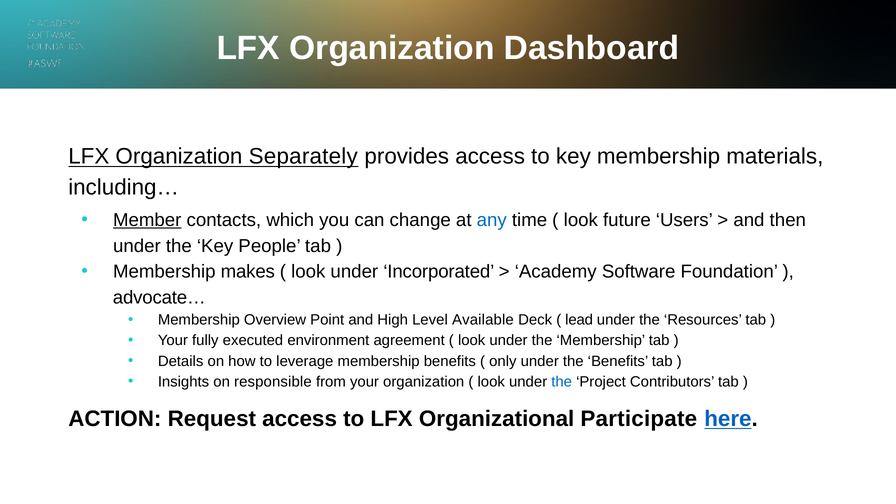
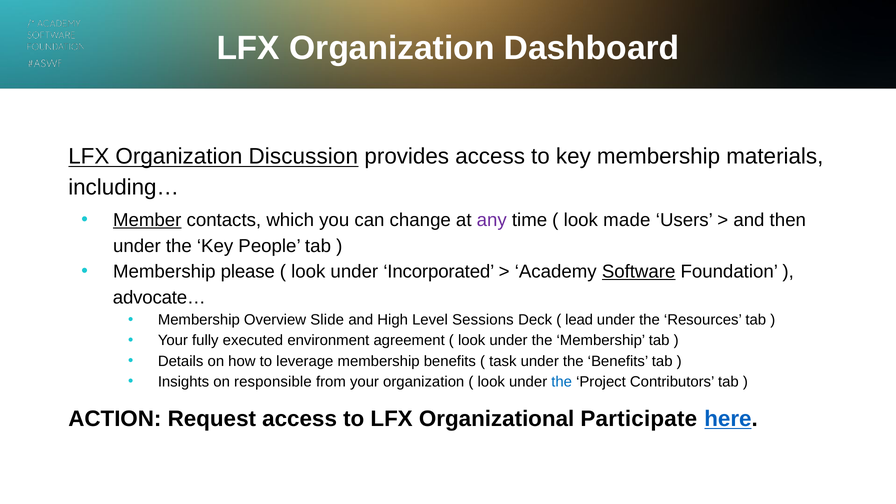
Separately: Separately -> Discussion (303, 157)
any colour: blue -> purple (492, 220)
future: future -> made (627, 220)
makes: makes -> please (248, 272)
Software underline: none -> present (639, 272)
Point: Point -> Slide (327, 320)
Available: Available -> Sessions (483, 320)
only: only -> task (503, 361)
